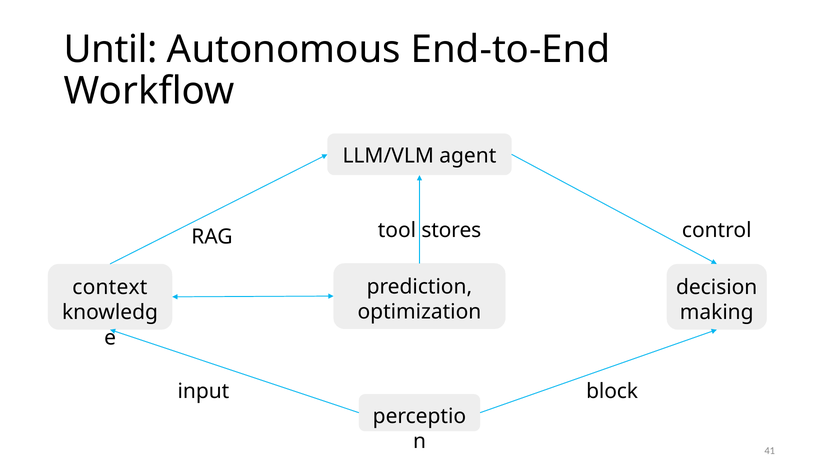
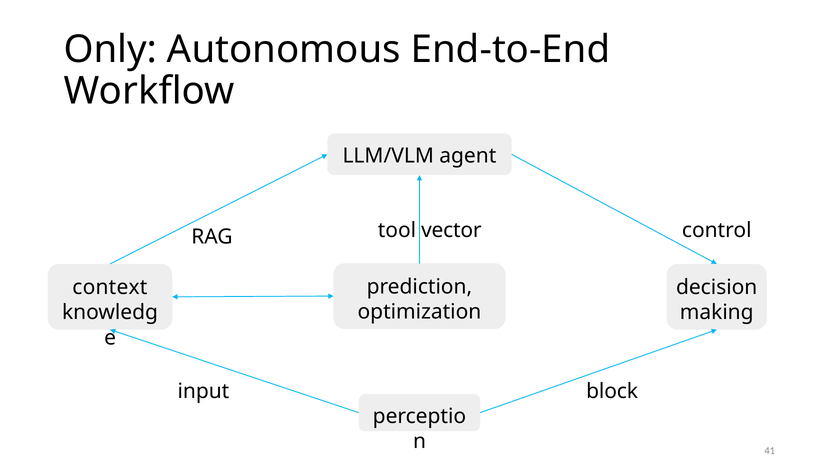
Until: Until -> Only (111, 50)
stores: stores -> vector (451, 230)
